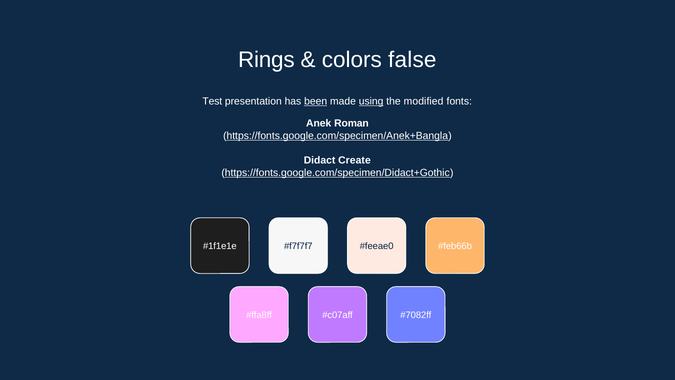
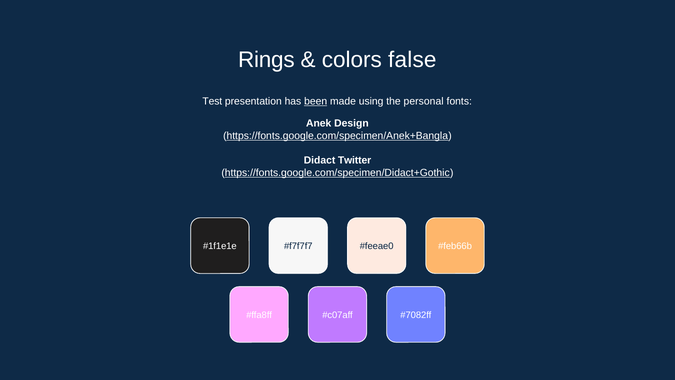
using underline: present -> none (371, 101)
modified: modified -> personal (424, 101)
Roman: Roman -> Design (351, 123)
Create: Create -> Twitter (355, 160)
